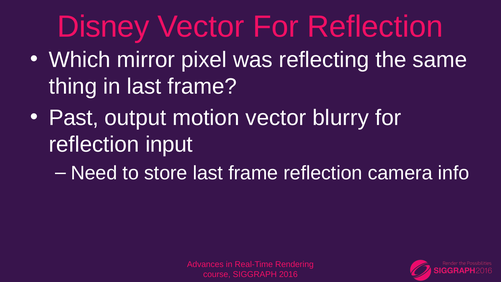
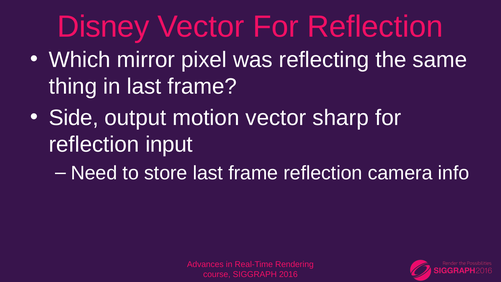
Past: Past -> Side (74, 118)
blurry: blurry -> sharp (341, 118)
